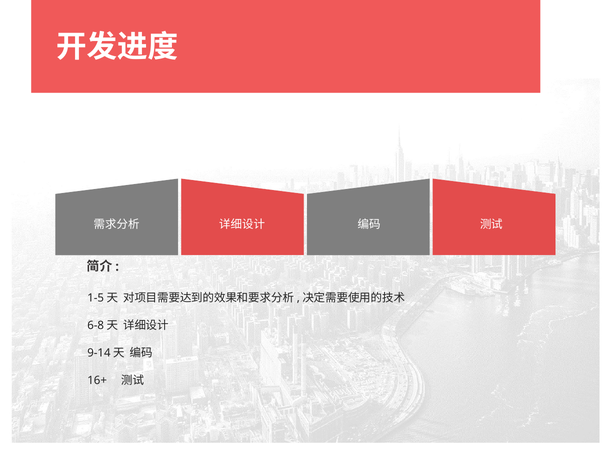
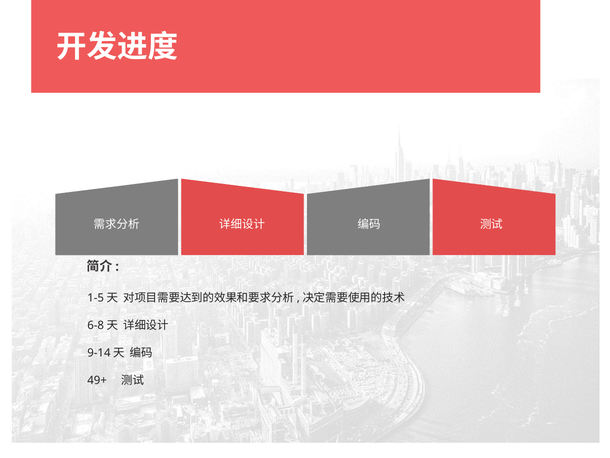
16+: 16+ -> 49+ (97, 380)
